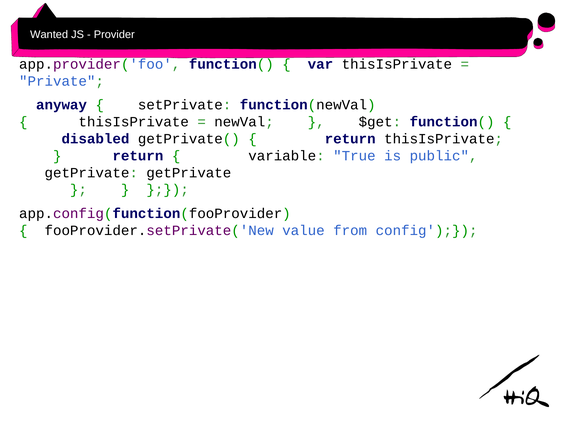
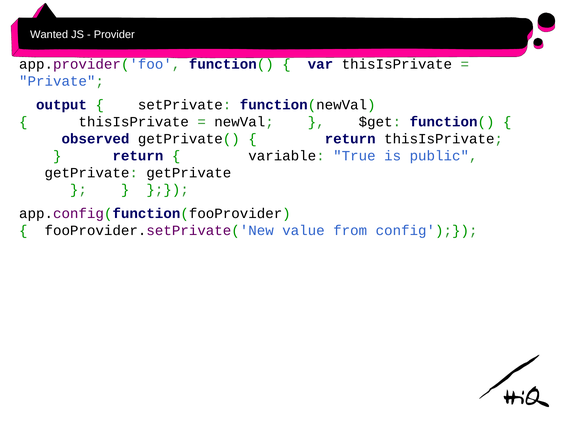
anyway: anyway -> output (62, 105)
disabled: disabled -> observed (95, 139)
